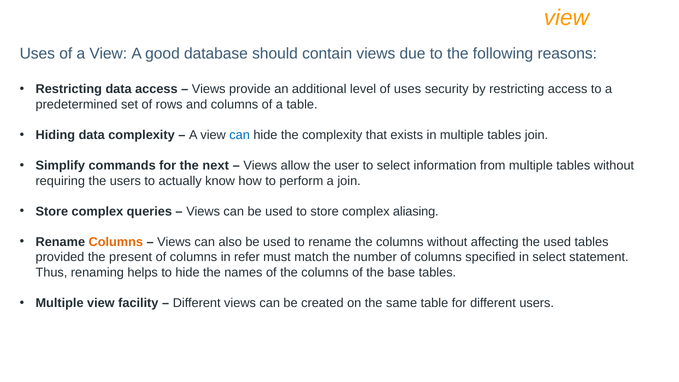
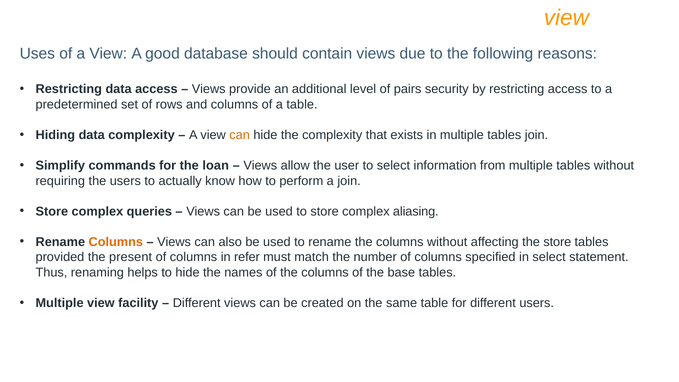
of uses: uses -> pairs (408, 89)
can colour: blue -> orange (240, 135)
next: next -> loan (216, 166)
the used: used -> store (557, 242)
